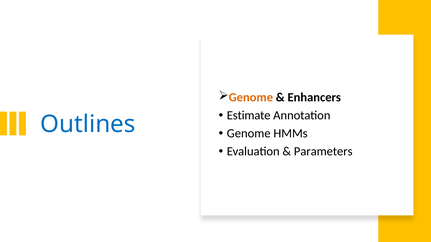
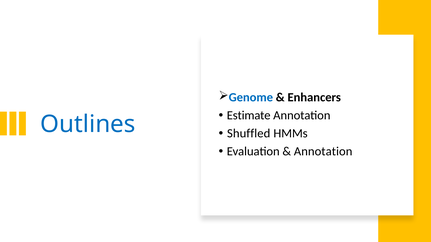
Genome colour: orange -> blue (251, 98)
Genome: Genome -> Shuffled (249, 134)
Parameters: Parameters -> Annotation (323, 152)
